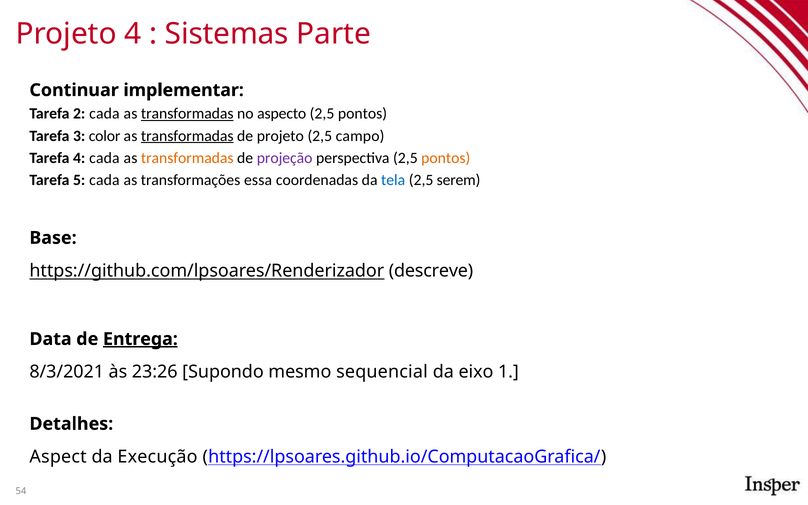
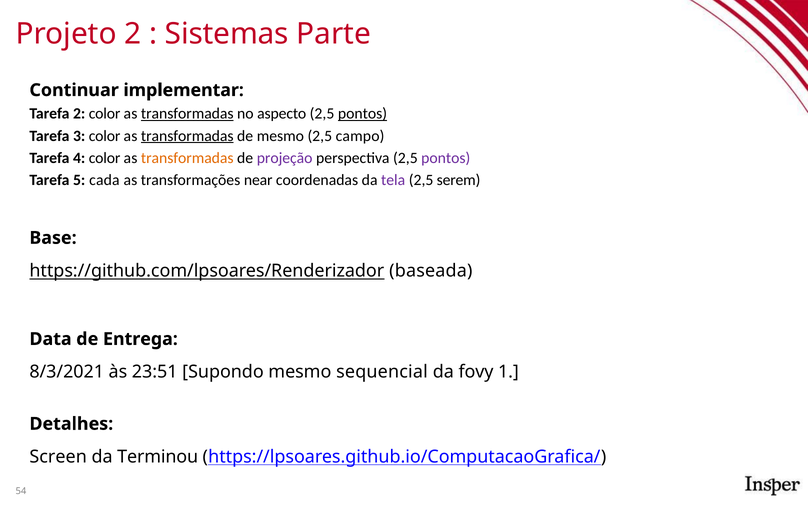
Projeto 4: 4 -> 2 (133, 34)
2 cada: cada -> color (105, 114)
pontos underline: none -> present (362, 114)
de projeto: projeto -> mesmo (280, 136)
4 cada: cada -> color (105, 158)
pontos colour: orange -> purple (446, 158)
essa: essa -> near (258, 180)
tela colour: blue -> purple (393, 180)
descreve: descreve -> baseada (431, 271)
Entrega underline: present -> none (140, 339)
23:26: 23:26 -> 23:51 (155, 372)
eixo: eixo -> fovy (476, 372)
Aspect: Aspect -> Screen (58, 457)
Execução: Execução -> Terminou (158, 457)
